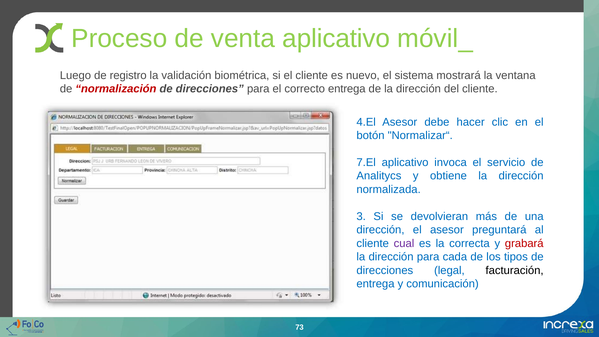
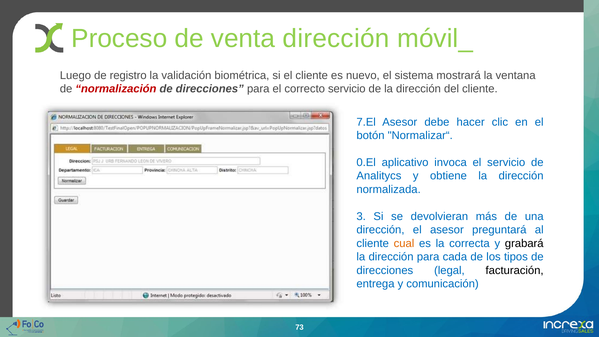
venta aplicativo: aplicativo -> dirección (336, 39)
correcto entrega: entrega -> servicio (347, 89)
4.El: 4.El -> 7.El (366, 122)
7.El: 7.El -> 0.El (366, 162)
cual colour: purple -> orange (404, 243)
grabará colour: red -> black (524, 243)
